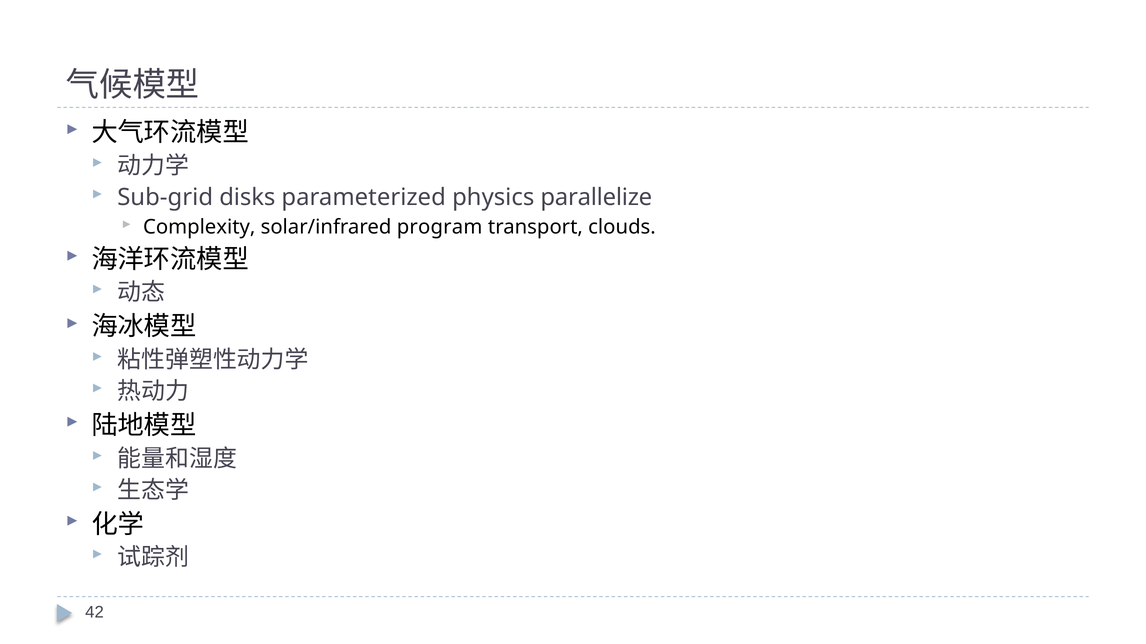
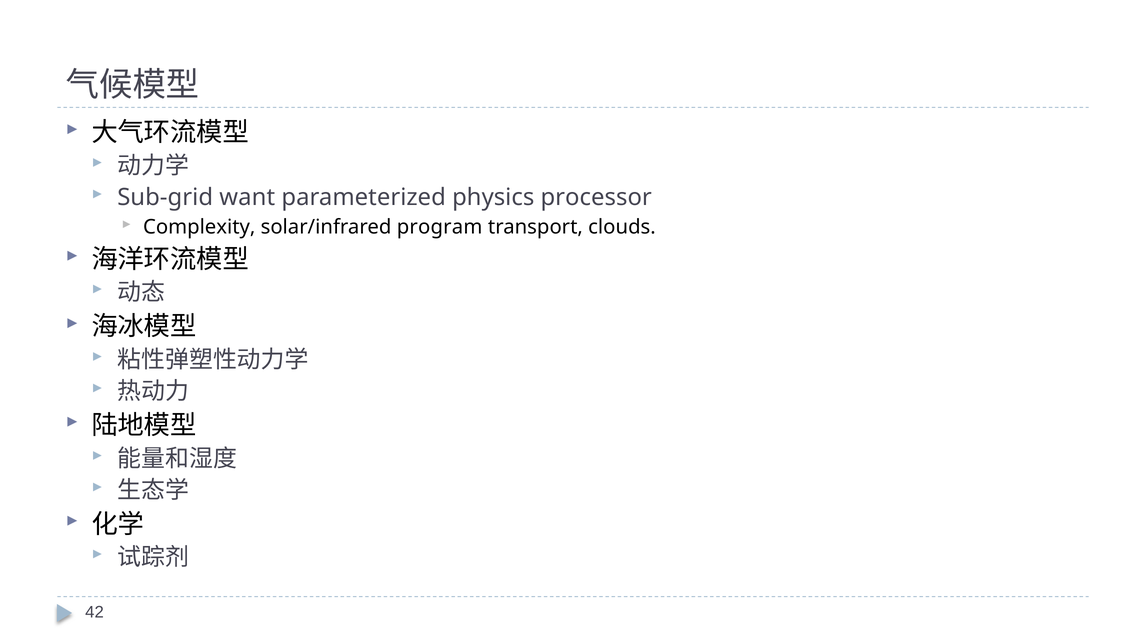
disks: disks -> want (247, 198)
parallelize: parallelize -> processor (596, 198)
